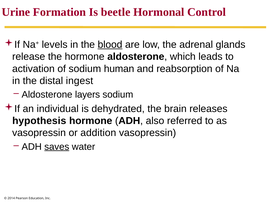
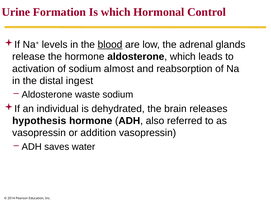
Is beetle: beetle -> which (116, 12)
human: human -> almost (119, 69)
layers: layers -> waste (87, 95)
saves underline: present -> none (57, 147)
